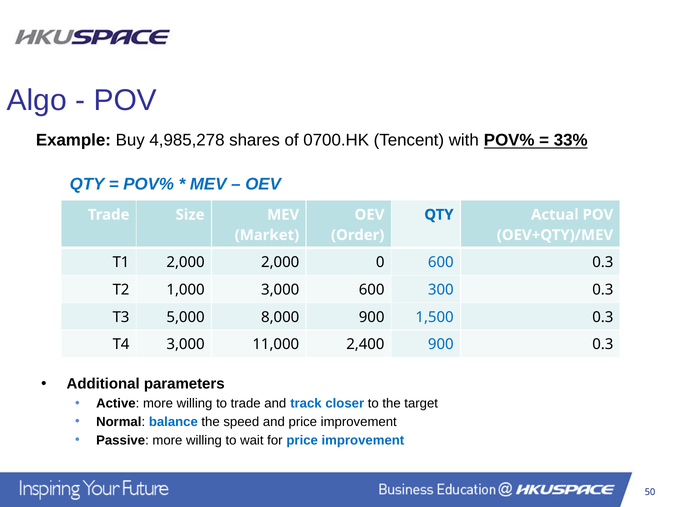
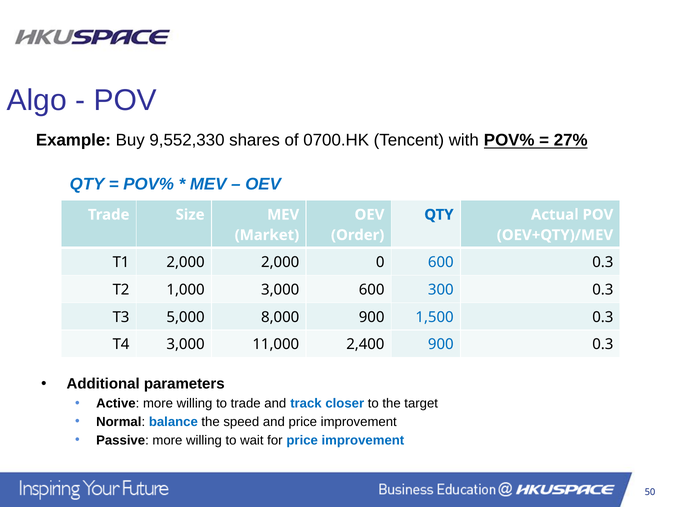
4,985,278: 4,985,278 -> 9,552,330 (187, 140)
33%: 33% -> 27% (571, 140)
